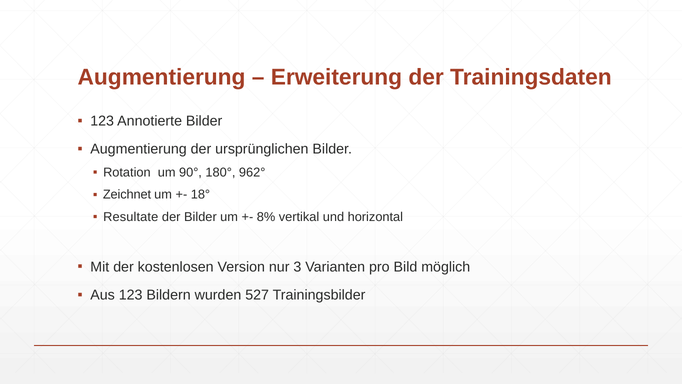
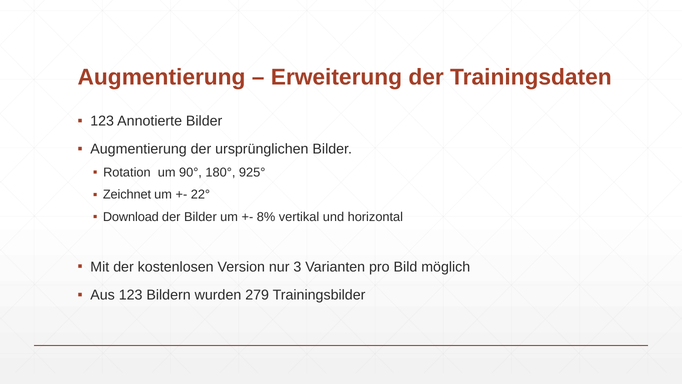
962°: 962° -> 925° (252, 172)
18°: 18° -> 22° (200, 195)
Resultate: Resultate -> Download (131, 217)
527: 527 -> 279 (257, 295)
